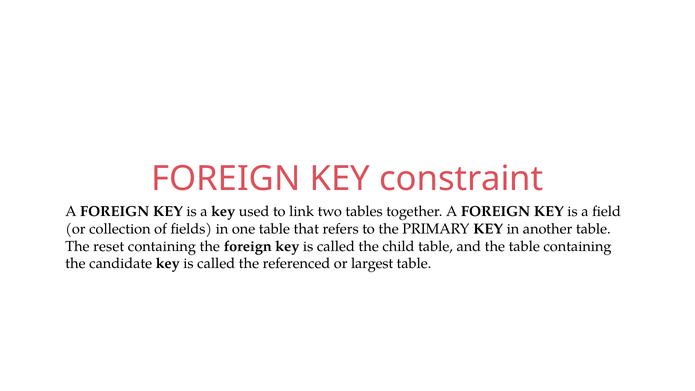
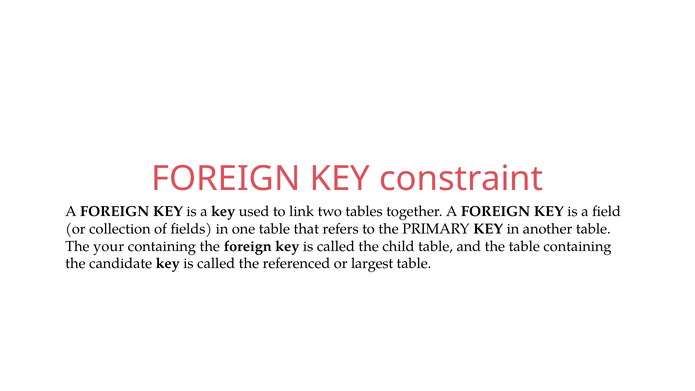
reset: reset -> your (109, 246)
